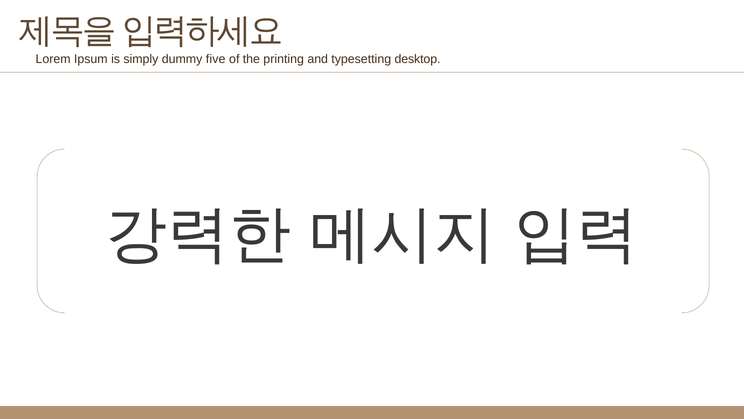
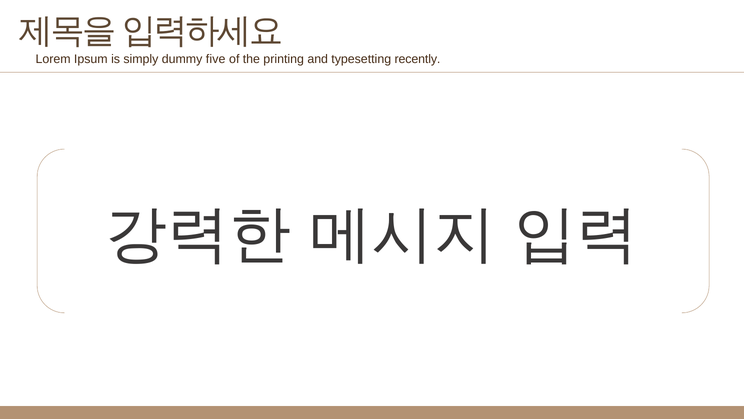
desktop: desktop -> recently (417, 59)
